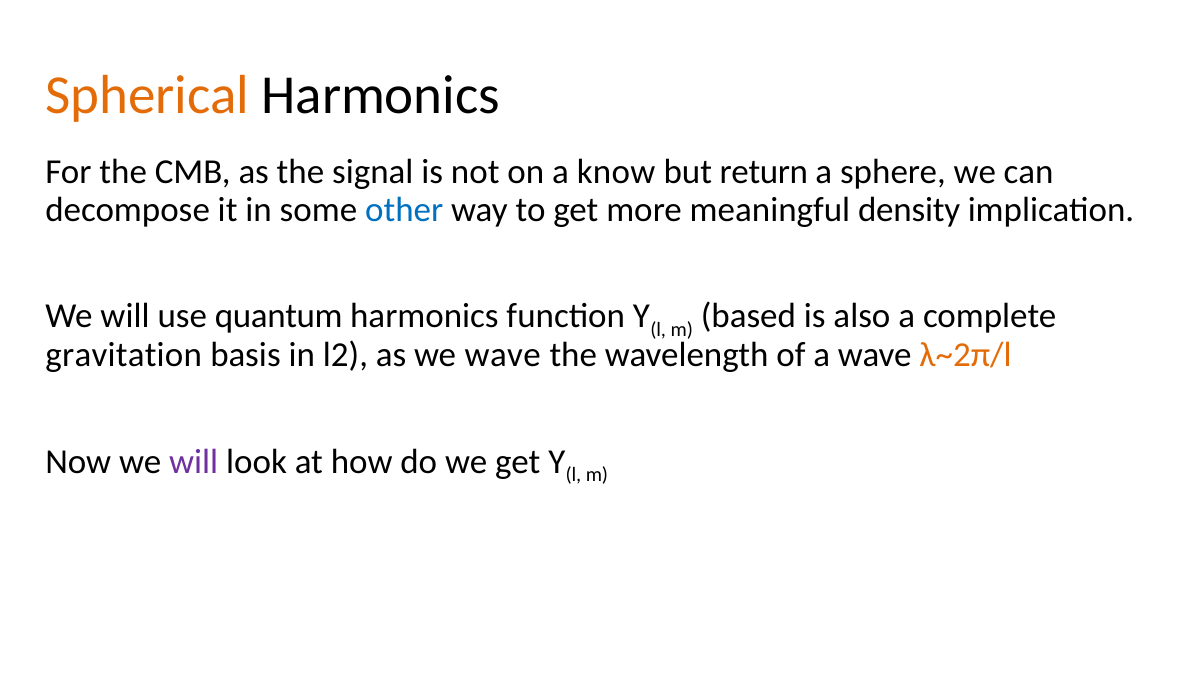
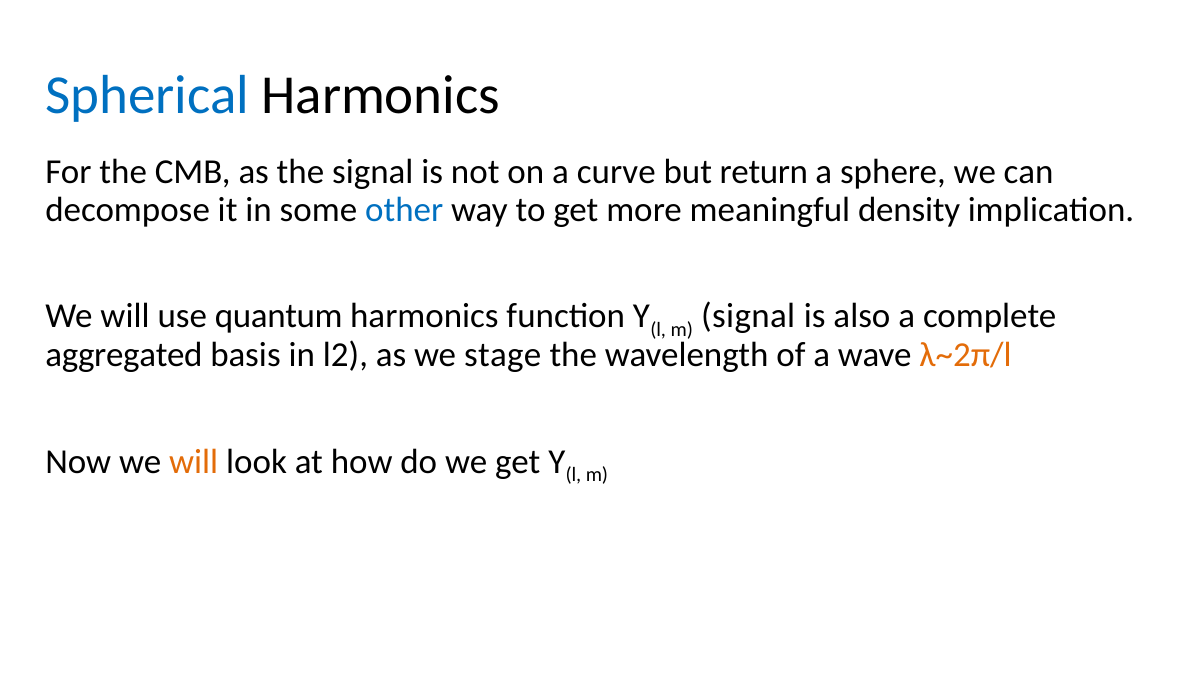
Spherical colour: orange -> blue (147, 96)
know: know -> curve (616, 172)
m based: based -> signal (748, 316)
gravitation: gravitation -> aggregated (124, 355)
we wave: wave -> stage (503, 355)
will colour: purple -> orange (194, 462)
